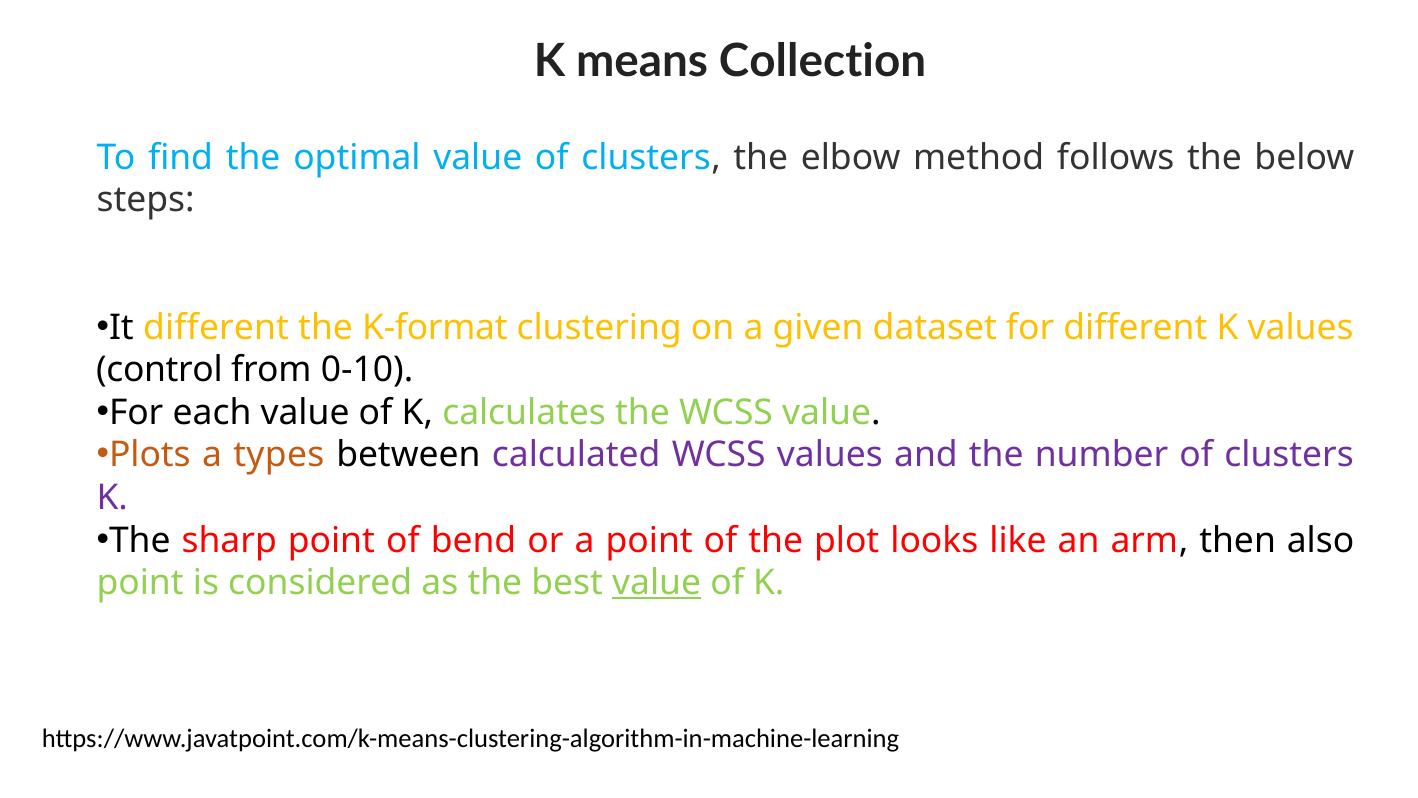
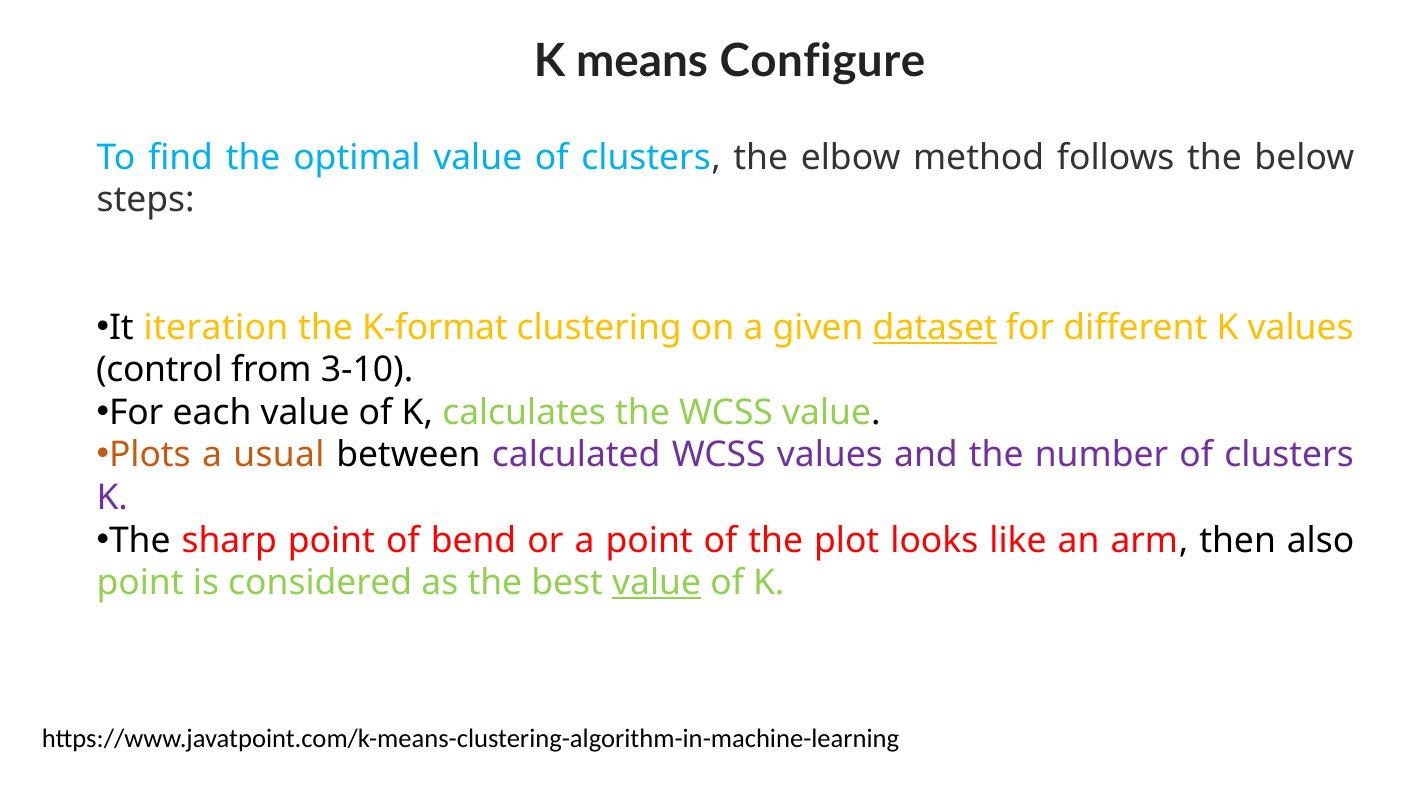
Collection: Collection -> Configure (822, 61)
It different: different -> iteration (216, 327)
dataset underline: none -> present (935, 327)
0-10: 0-10 -> 3-10 (367, 370)
types: types -> usual (279, 455)
